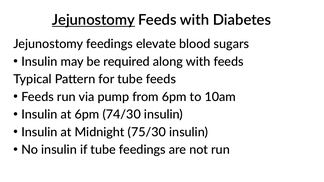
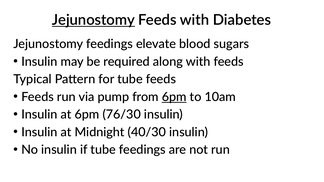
6pm underline: none -> present (174, 97)
74/30: 74/30 -> 76/30 (122, 115)
75/30: 75/30 -> 40/30 (147, 132)
